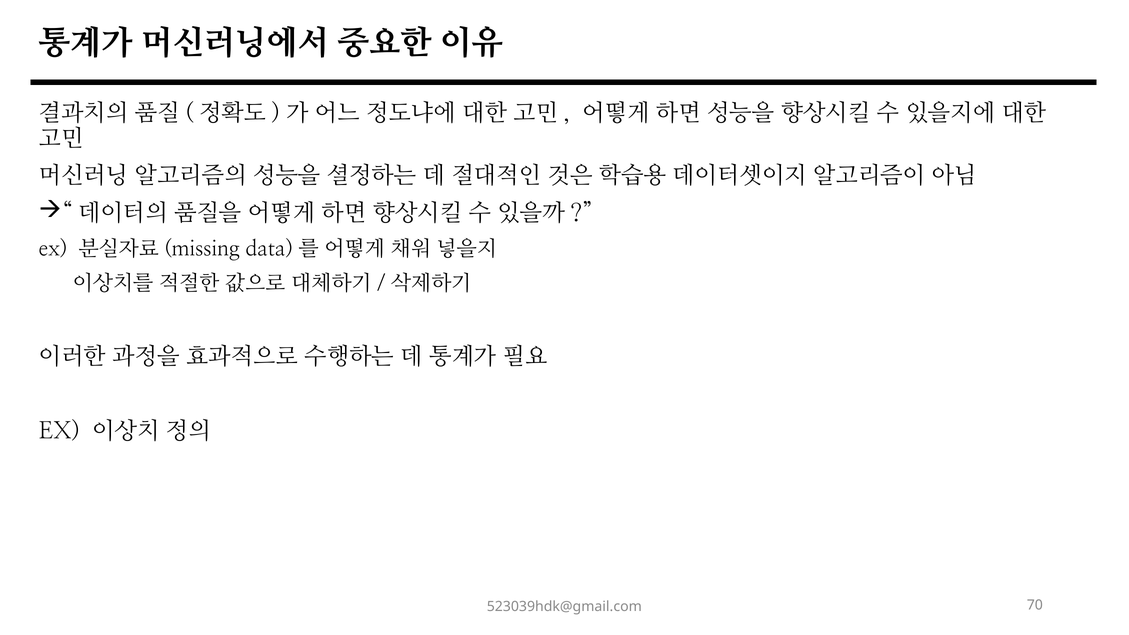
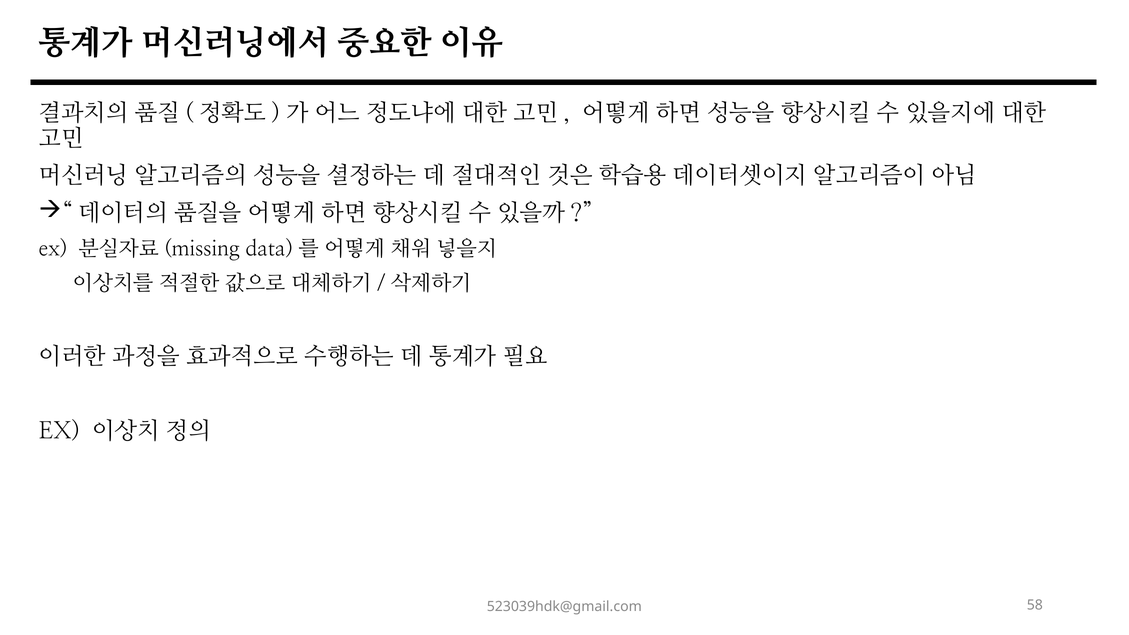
70: 70 -> 58 (1035, 605)
